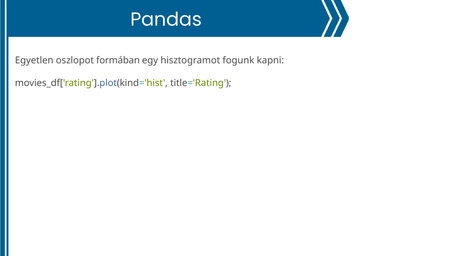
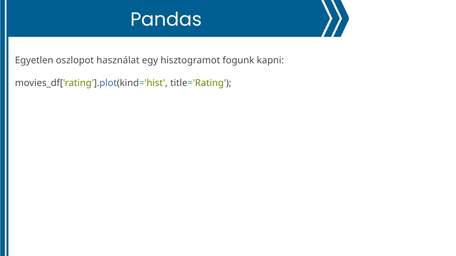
formában: formában -> használat (118, 60)
